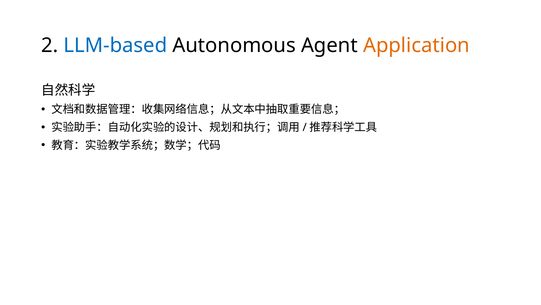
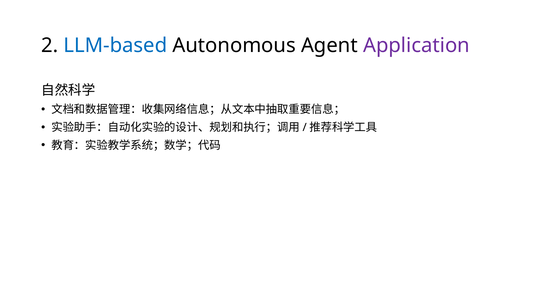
Application colour: orange -> purple (416, 45)
